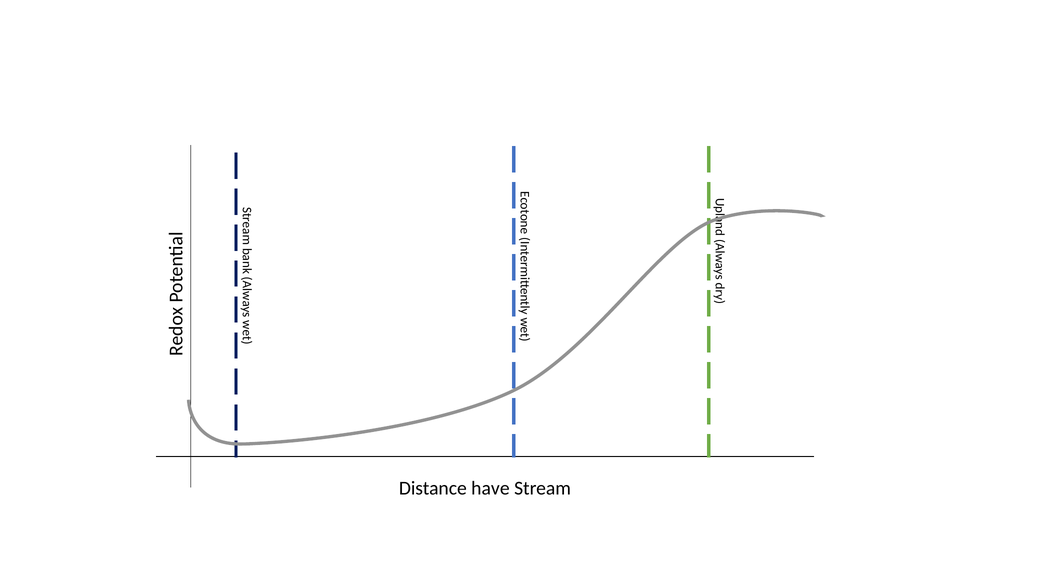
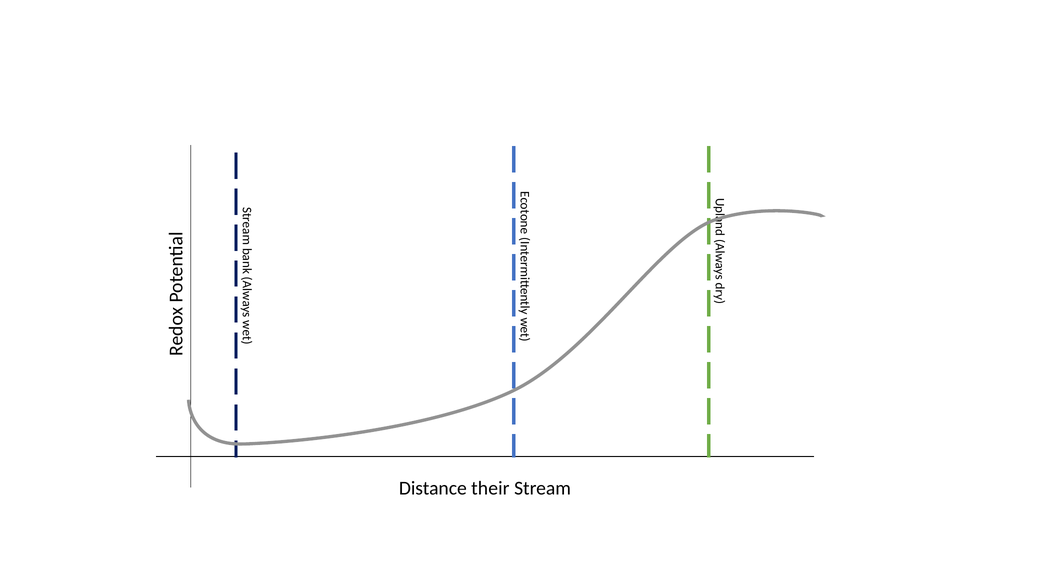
have: have -> their (490, 488)
